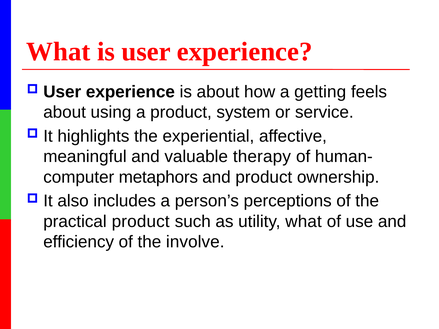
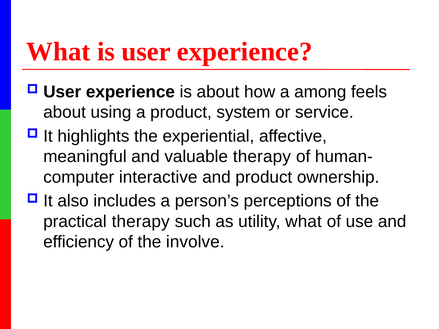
getting: getting -> among (320, 92)
metaphors: metaphors -> interactive (158, 177)
practical product: product -> therapy (141, 222)
